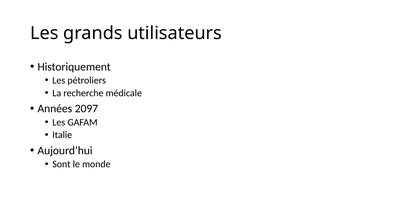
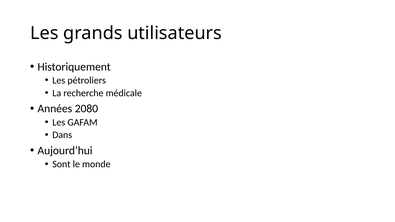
2097: 2097 -> 2080 (86, 109)
Italie: Italie -> Dans (62, 135)
